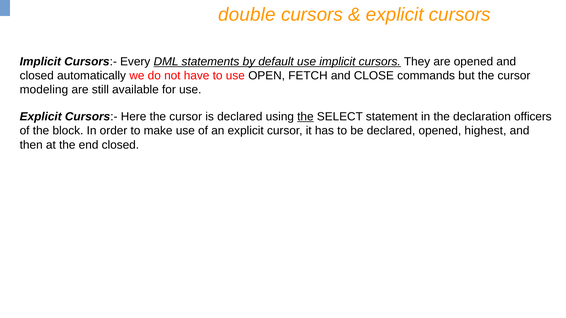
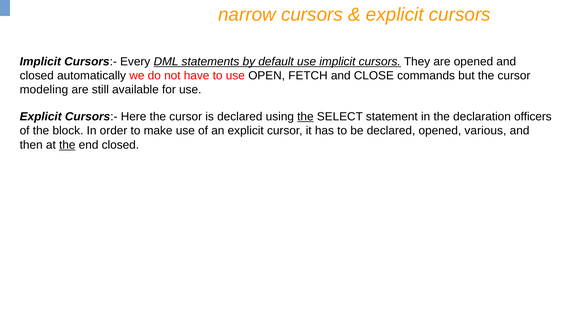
double: double -> narrow (247, 15)
highest: highest -> various (485, 131)
the underline: none -> present (67, 145)
